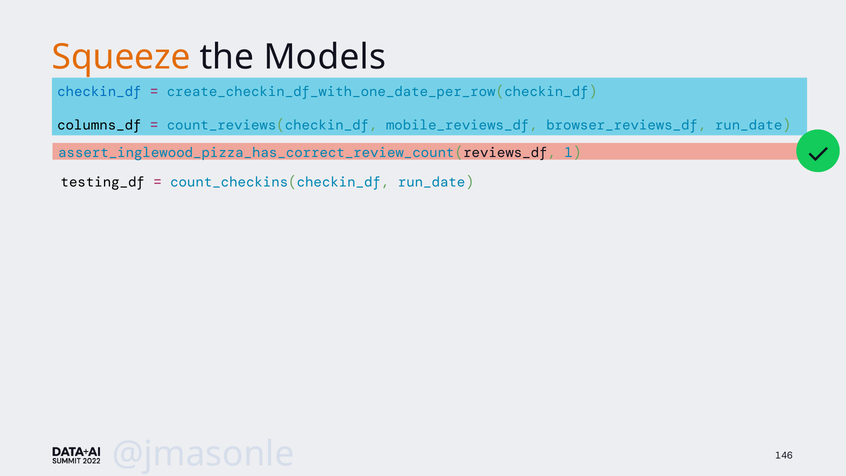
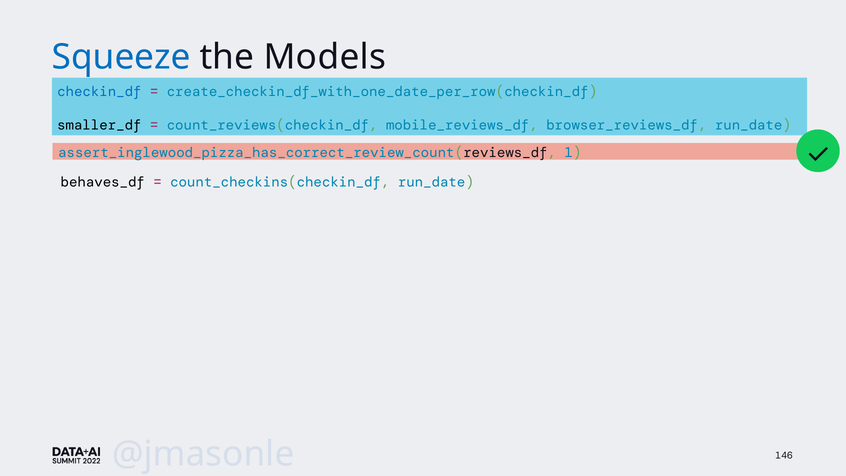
Squeeze colour: orange -> blue (121, 57)
columns_df: columns_df -> smaller_df (99, 125)
testing_df: testing_df -> behaves_df (103, 182)
